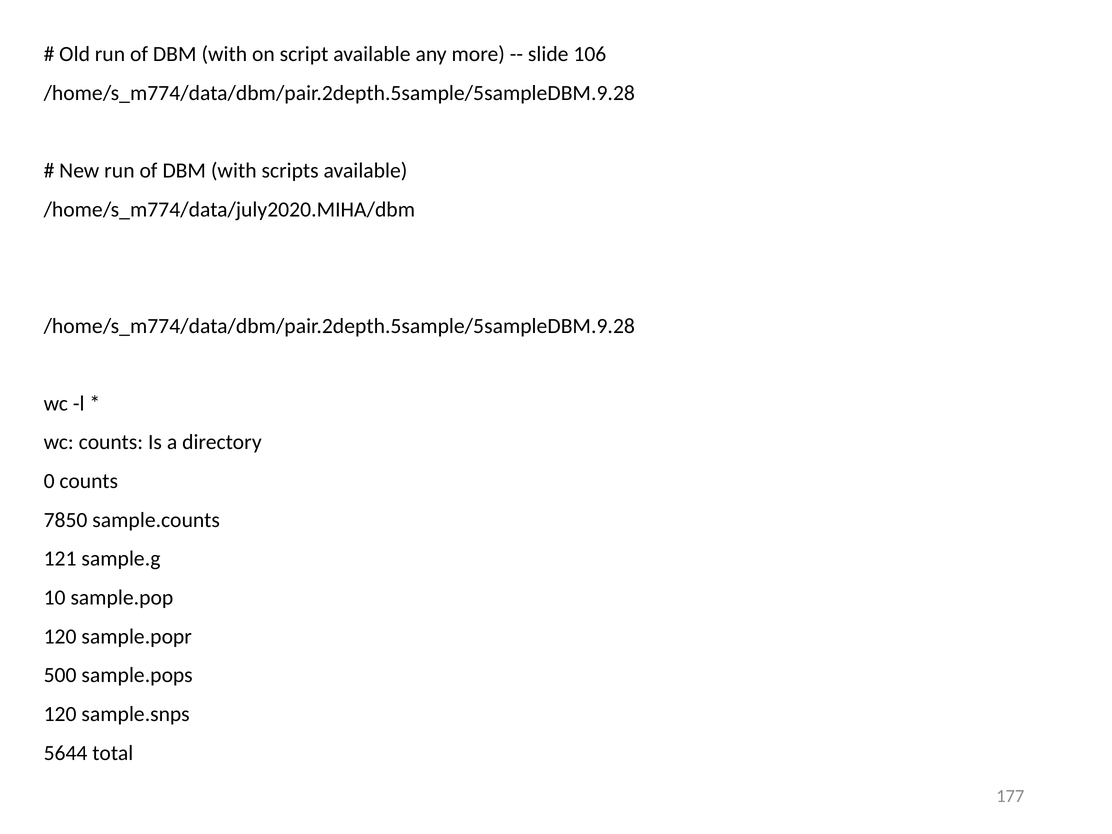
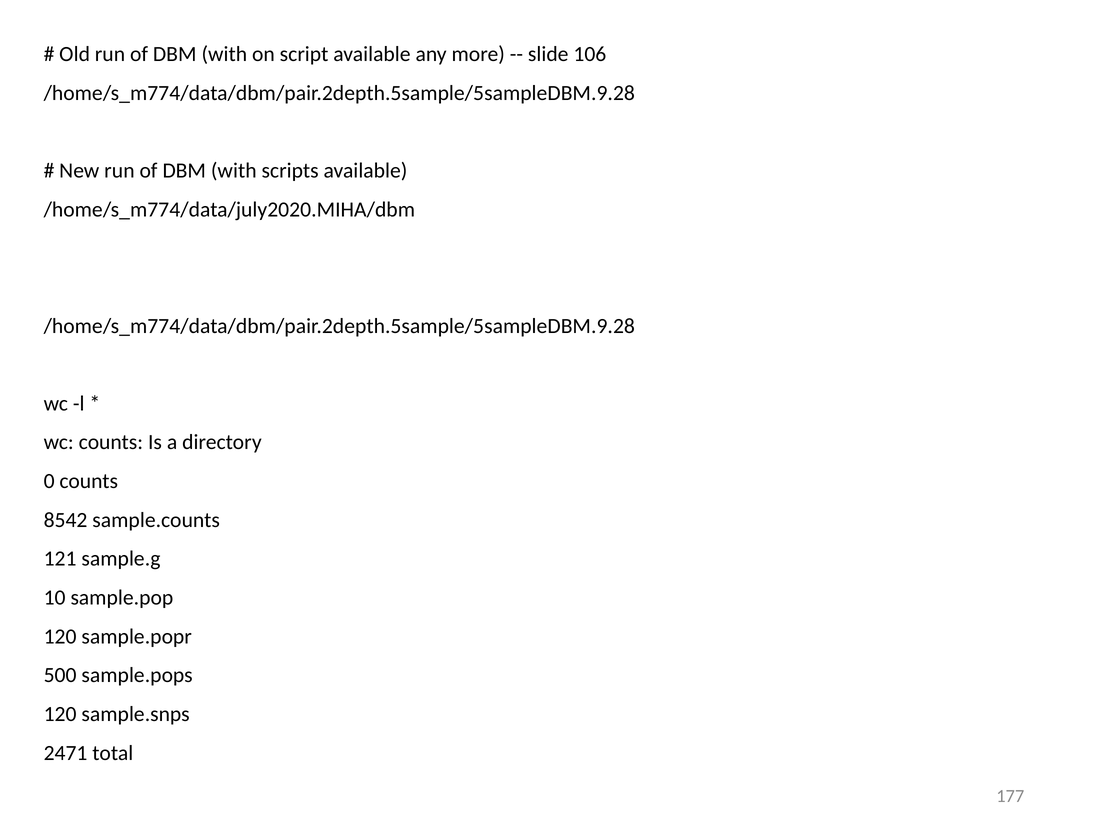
7850: 7850 -> 8542 (66, 520)
5644: 5644 -> 2471 (66, 753)
